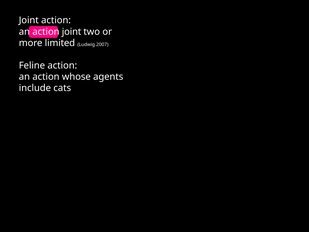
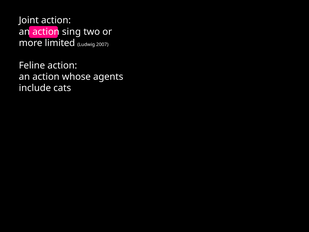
action joint: joint -> sing (71, 32)
